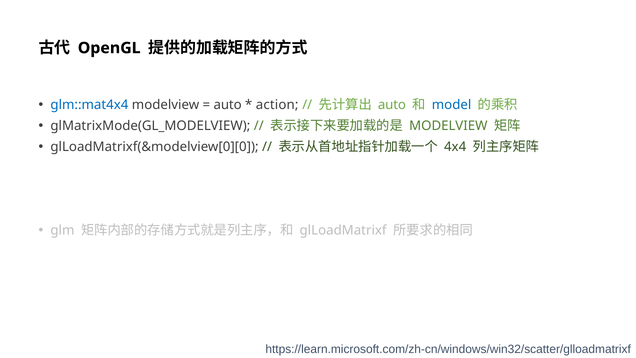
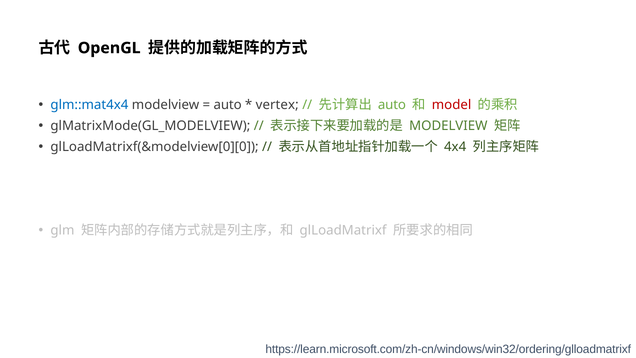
action: action -> vertex (277, 105)
model colour: blue -> red (452, 105)
https://learn.microsoft.com/zh-cn/windows/win32/scatter/glloadmatrixf: https://learn.microsoft.com/zh-cn/windows/win32/scatter/glloadmatrixf -> https://learn.microsoft.com/zh-cn/windows/win32/ordering/glloadmatrixf (448, 349)
